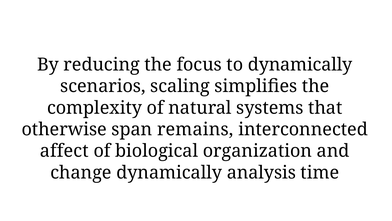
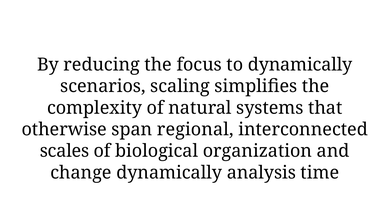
remains: remains -> regional (195, 129)
affect: affect -> scales (65, 151)
